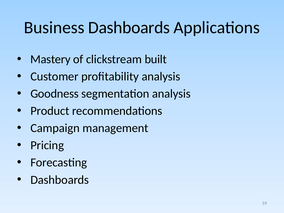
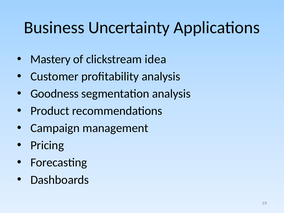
Business Dashboards: Dashboards -> Uncertainty (129, 27)
built: built -> idea (156, 59)
